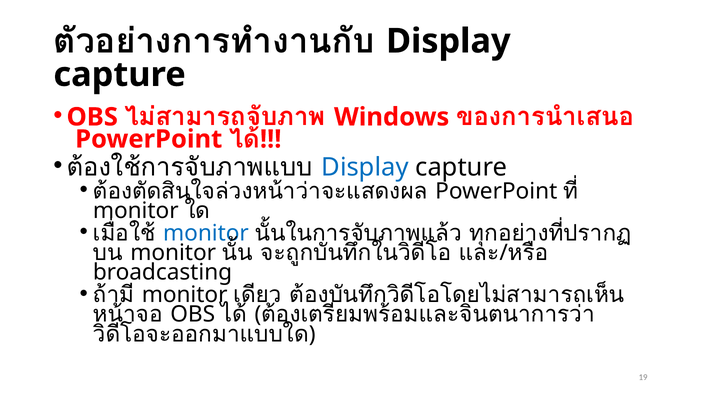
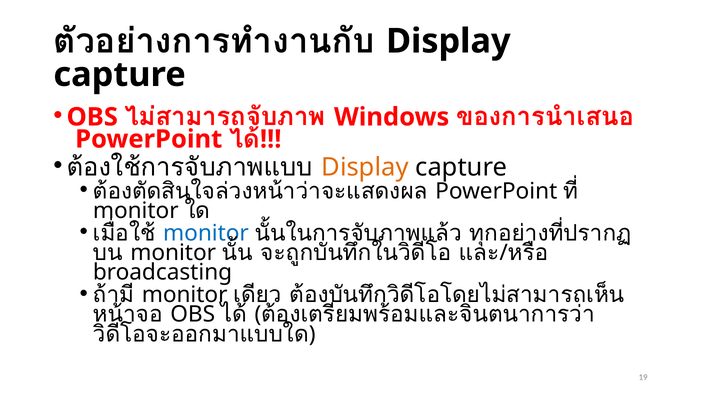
Display colour: blue -> orange (365, 167)
